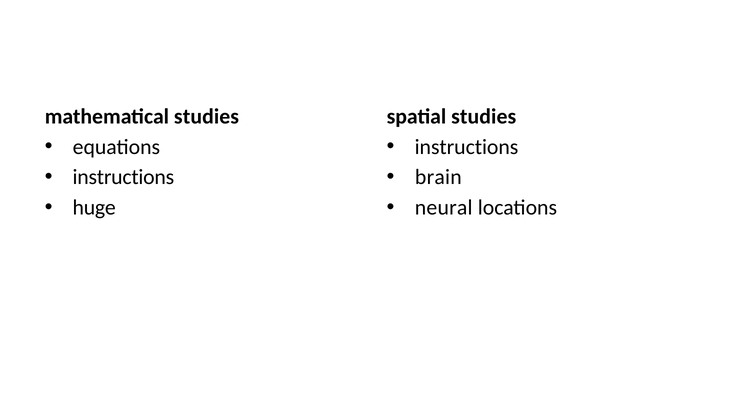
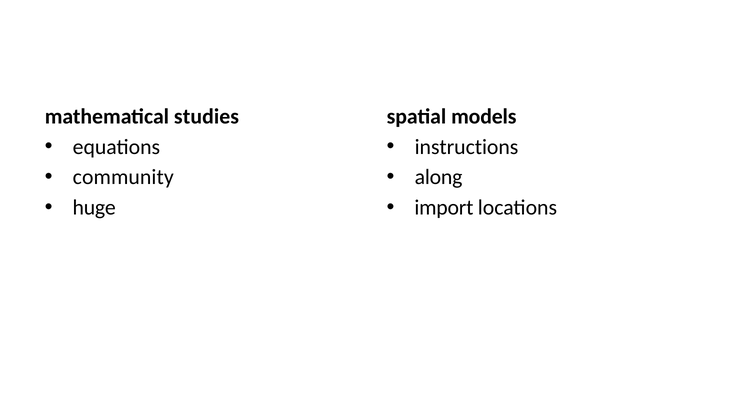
spatial studies: studies -> models (484, 116)
instructions: instructions -> community (123, 177)
brain: brain -> along (439, 177)
neural: neural -> import (444, 208)
